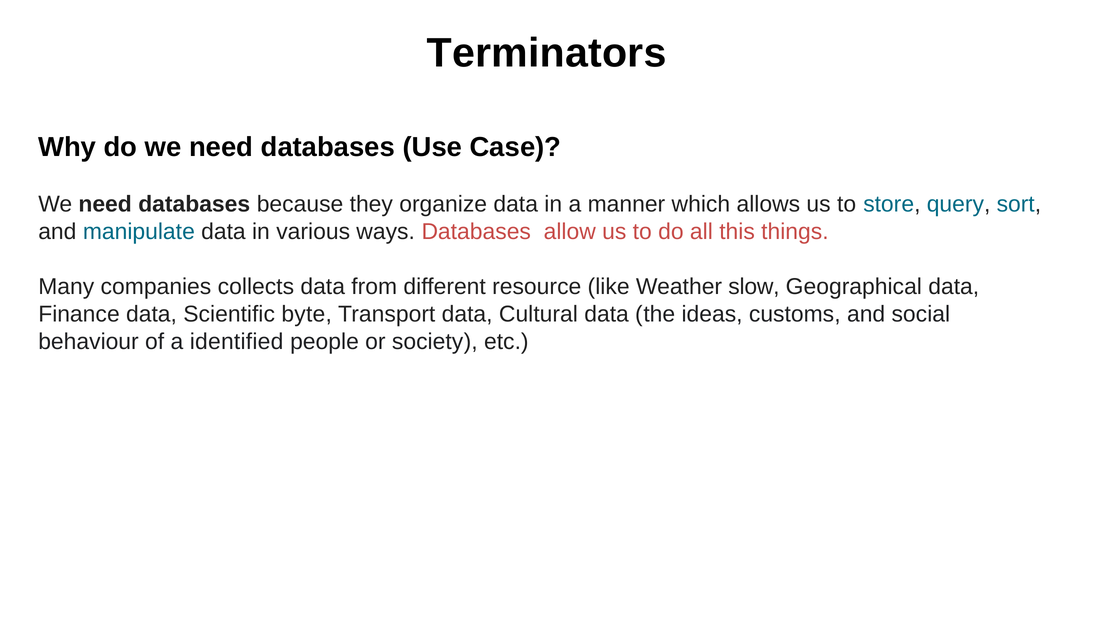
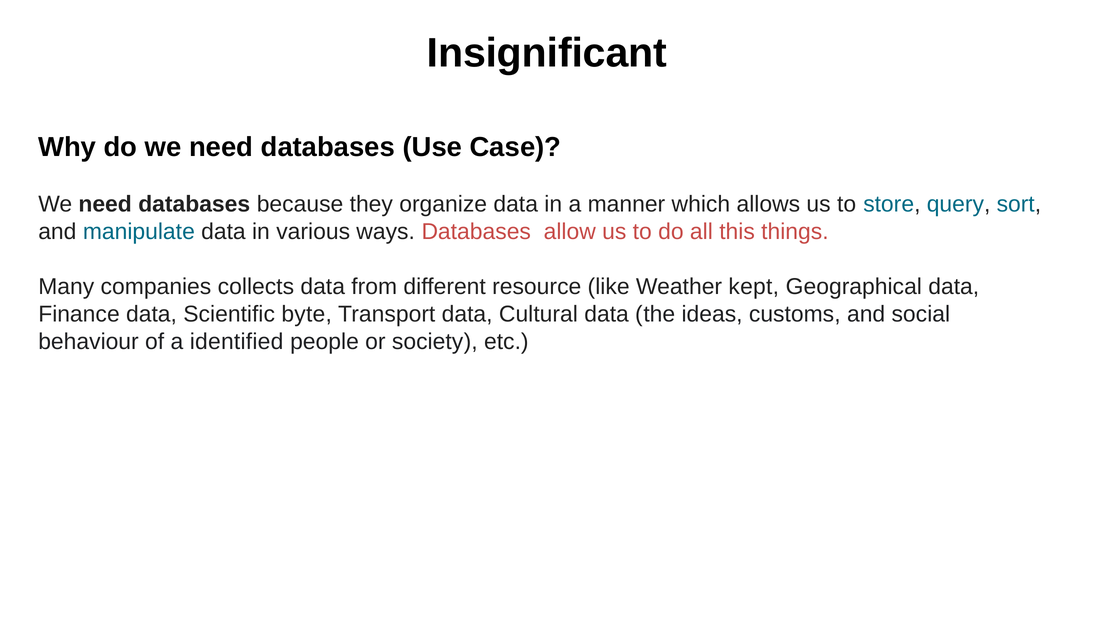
Terminators: Terminators -> Insignificant (547, 53)
slow: slow -> kept (754, 287)
